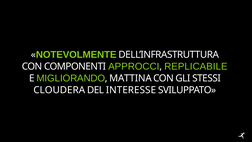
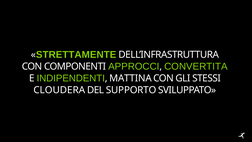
NOTEVOLMENTE: NOTEVOLMENTE -> STRETTAMENTE (76, 55)
REPLICABILE: REPLICABILE -> CONVERTITA (196, 66)
MIGLIORANDO: MIGLIORANDO -> INDIPENDENTI (71, 78)
INTERESSE: INTERESSE -> SUPPORTO (131, 90)
